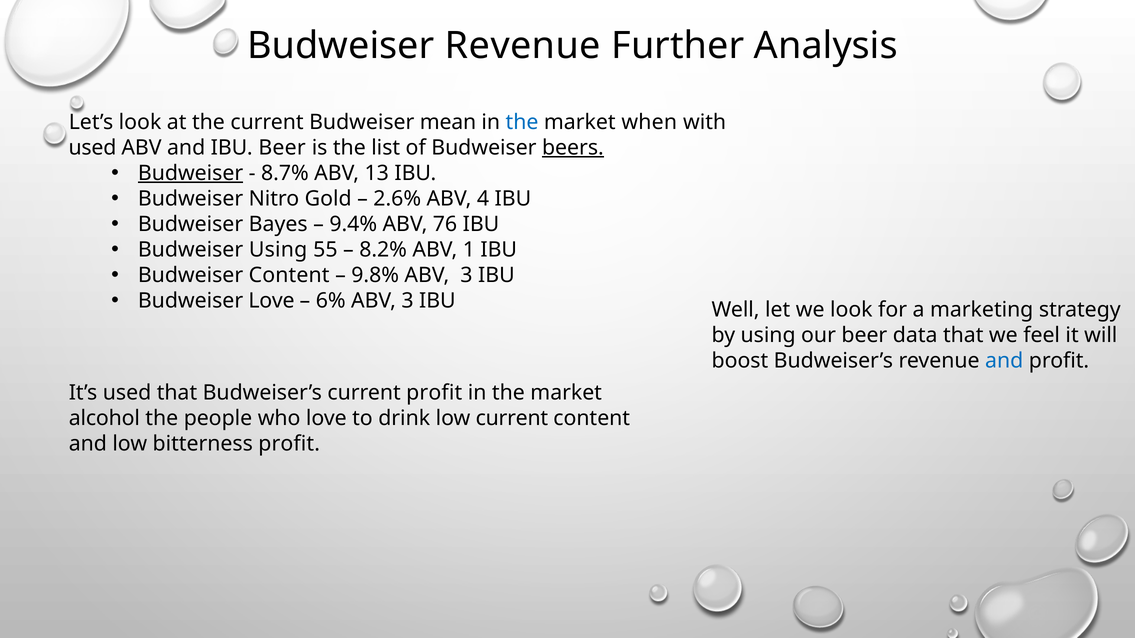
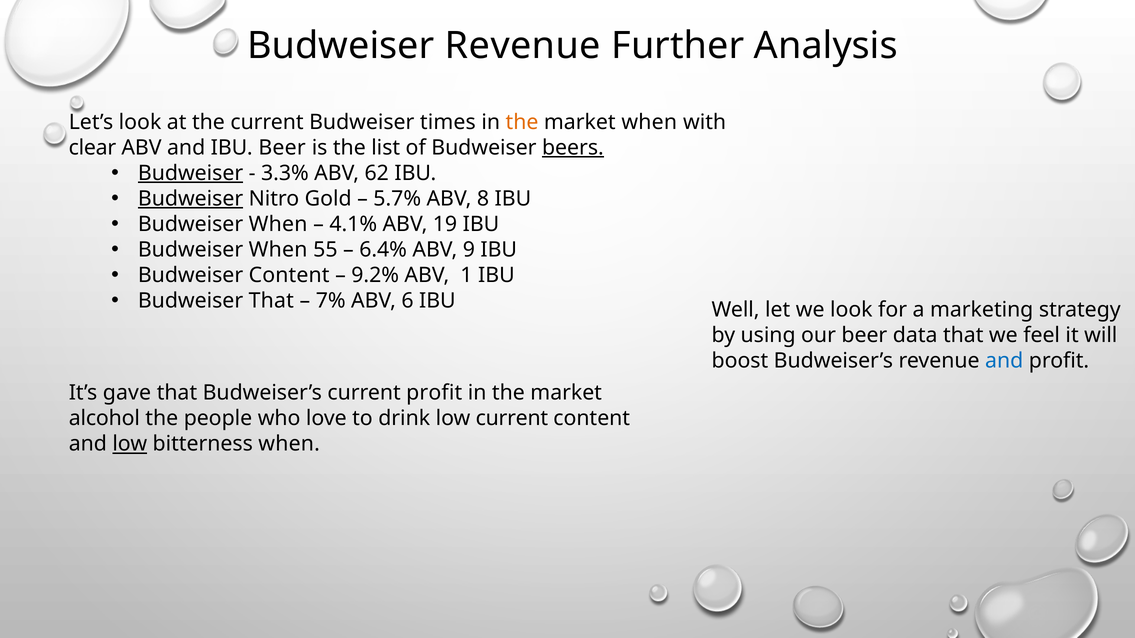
mean: mean -> times (448, 122)
the colour: blue -> orange (522, 122)
used: used -> clear (92, 148)
8.7%: 8.7% -> 3.3% (285, 173)
13: 13 -> 62 (377, 173)
Budweiser underline: none -> present (191, 199)
2.6%: 2.6% -> 5.7% (397, 199)
4: 4 -> 8 (483, 199)
Bayes: Bayes -> When (278, 224)
9.4%: 9.4% -> 4.1% (353, 224)
76: 76 -> 19 (445, 224)
Using: Using -> When (278, 250)
8.2%: 8.2% -> 6.4% (383, 250)
1: 1 -> 9 (469, 250)
9.8%: 9.8% -> 9.2% (375, 275)
3: 3 -> 1 (466, 275)
Budweiser Love: Love -> That (271, 301)
6%: 6% -> 7% (331, 301)
3: 3 -> 6 (407, 301)
It’s used: used -> gave (127, 393)
low underline: none -> present (130, 444)
bitterness profit: profit -> when (289, 444)
